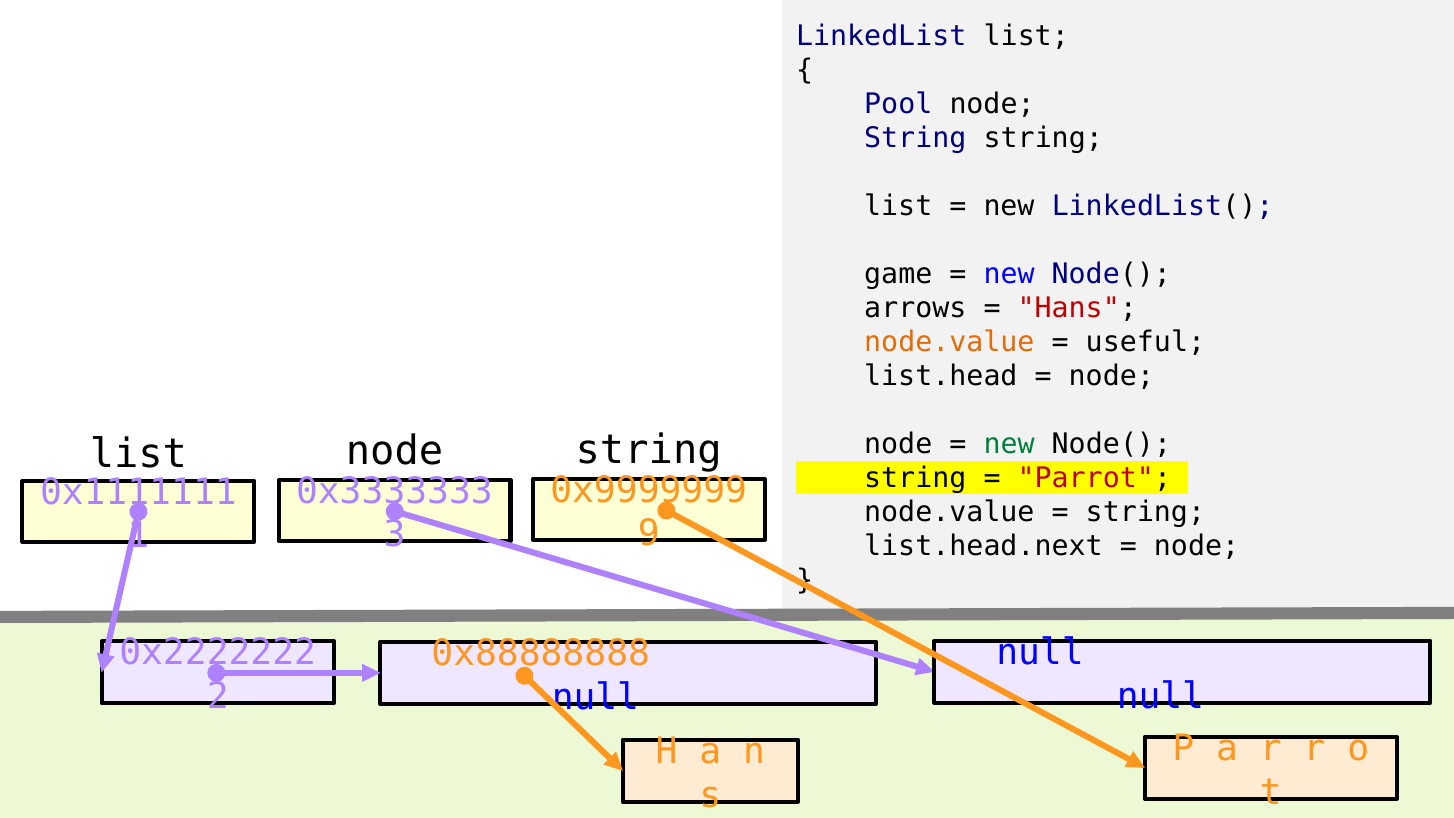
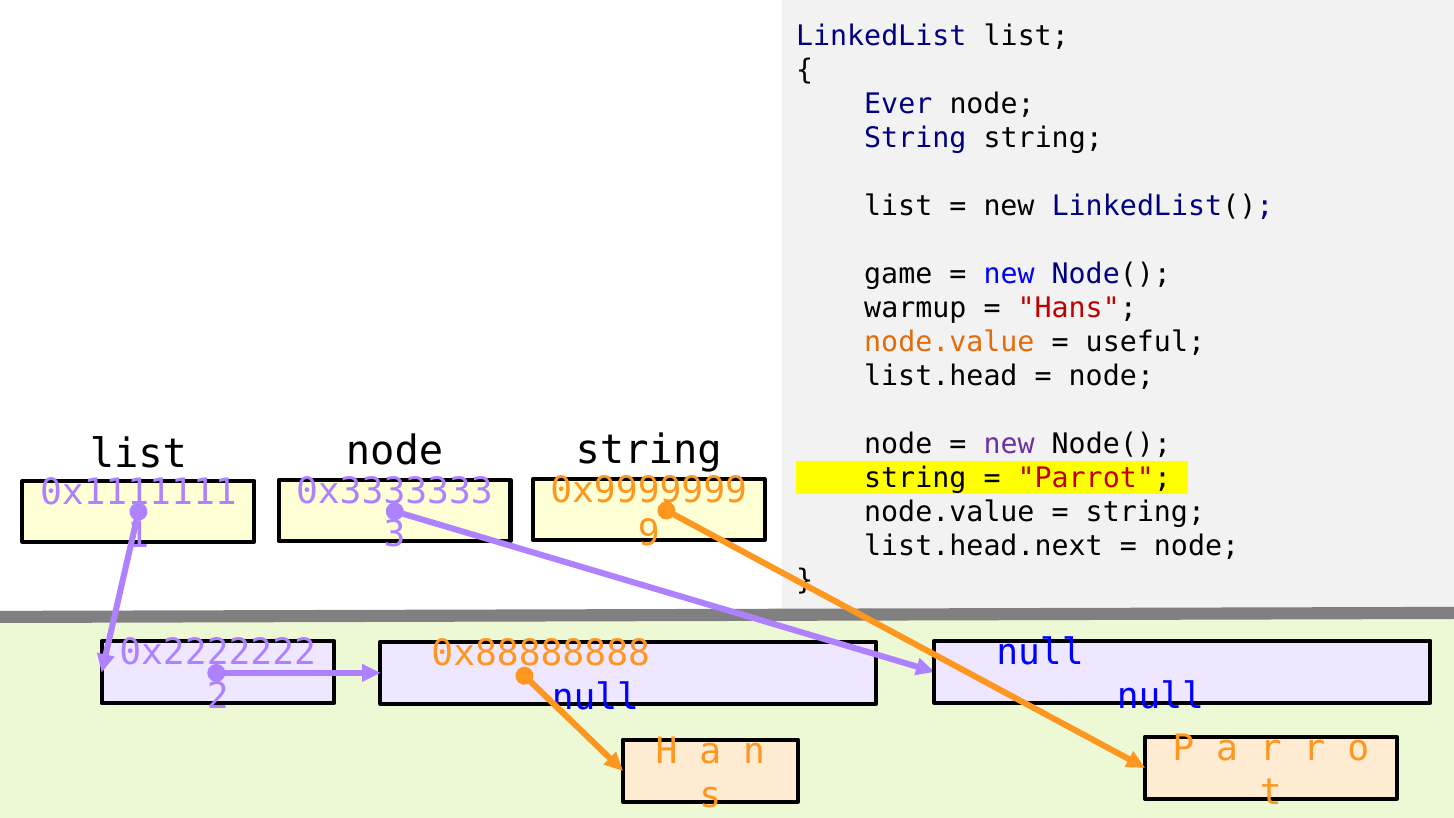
Pool: Pool -> Ever (898, 105)
arrows: arrows -> warmup (915, 308)
new colour: green -> purple (1009, 444)
